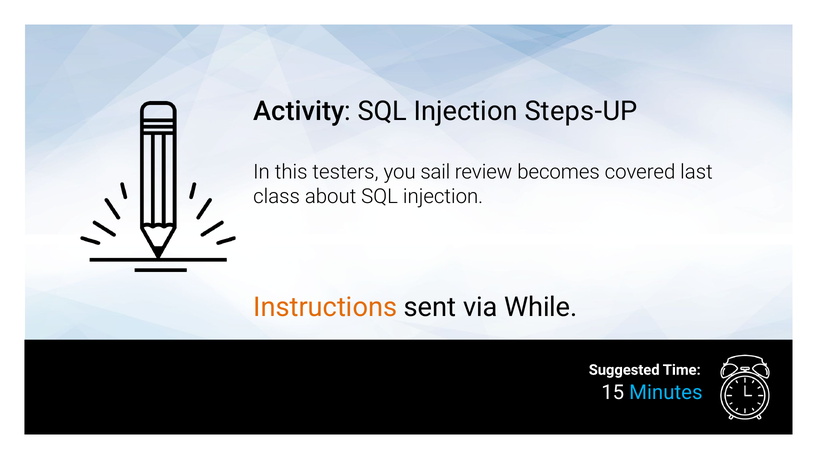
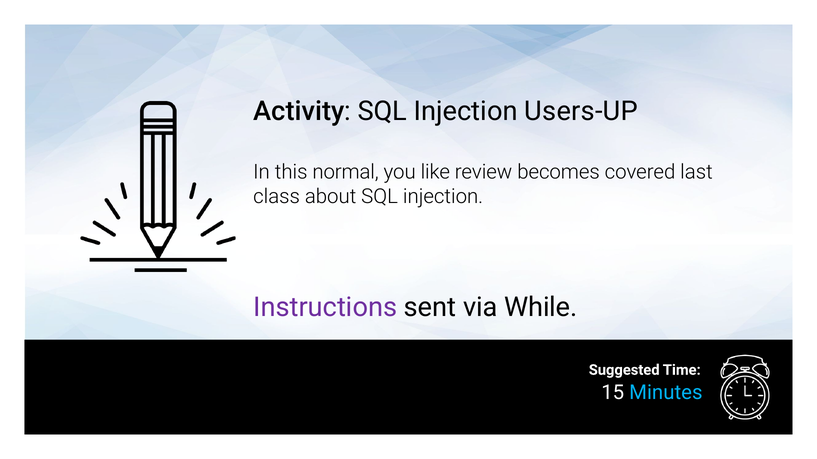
Steps-UP: Steps-UP -> Users-UP (581, 111)
testers: testers -> normal (346, 172)
sail: sail -> like (435, 172)
Instructions colour: orange -> purple (325, 308)
